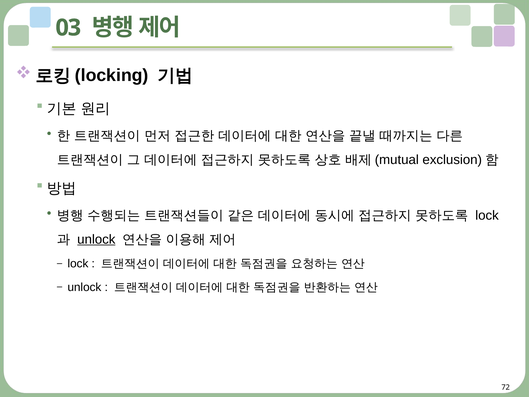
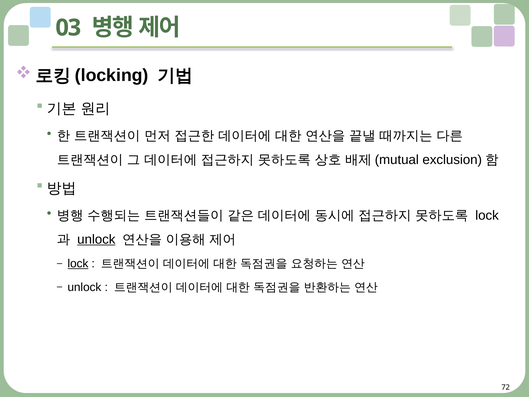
lock underline: none -> present (78, 263)
